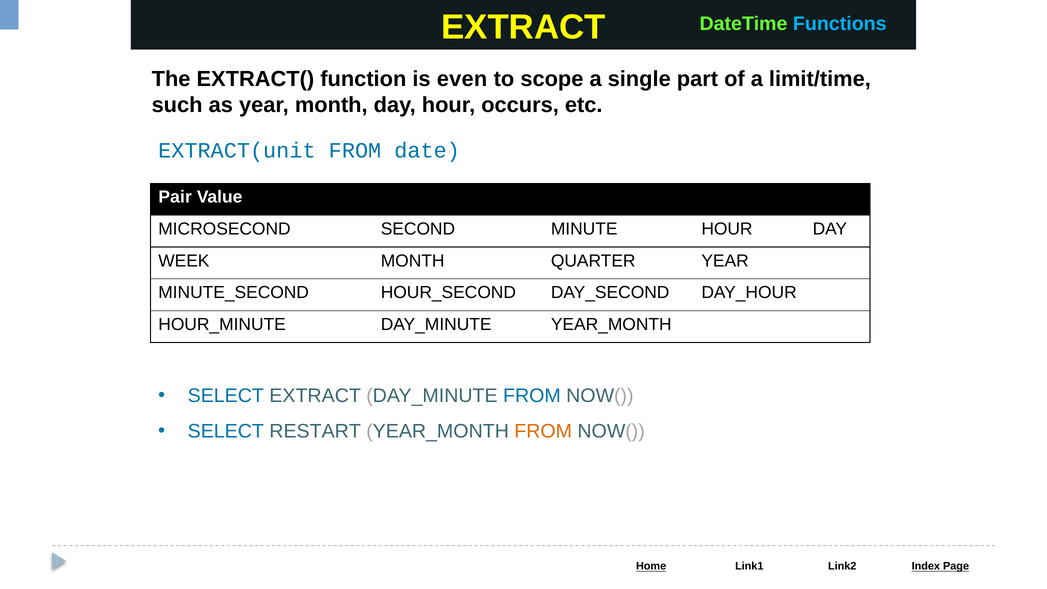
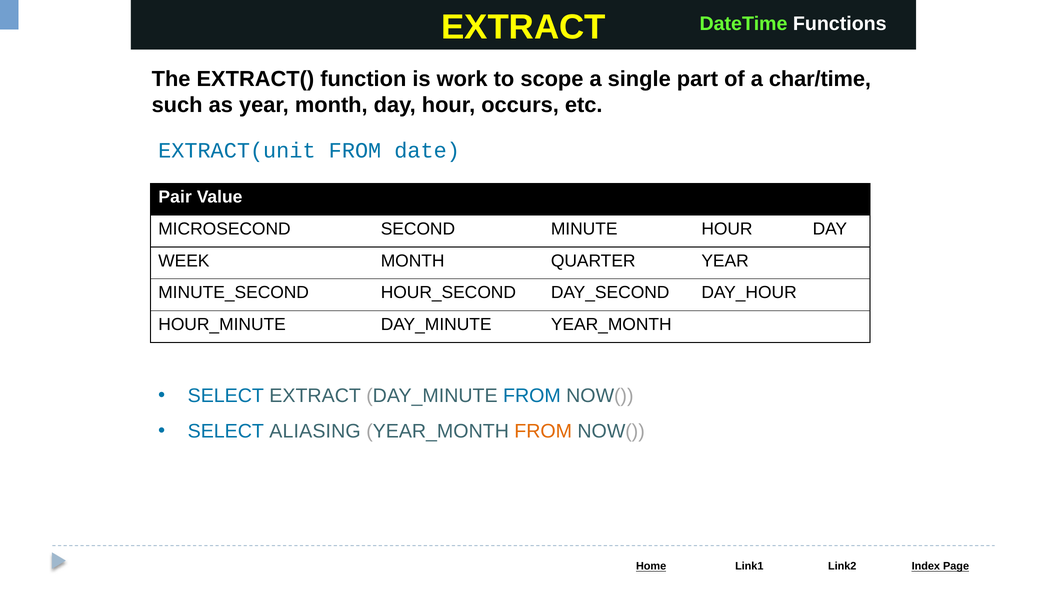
Functions colour: light blue -> white (840, 24)
even: even -> work (462, 79)
limit/time: limit/time -> char/time (820, 79)
RESTART: RESTART -> ALIASING (315, 431)
